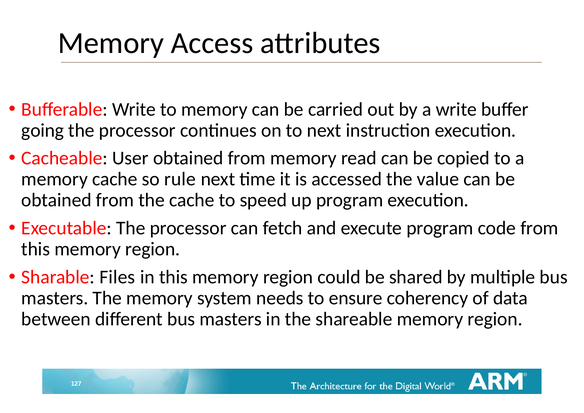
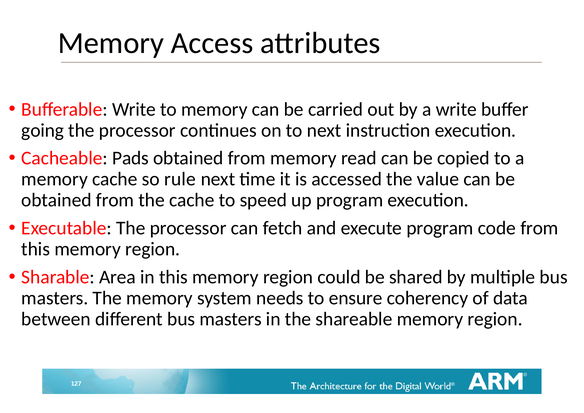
User: User -> Pads (130, 158)
Files: Files -> Area (117, 277)
